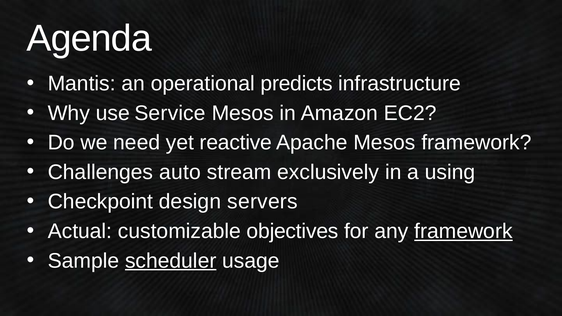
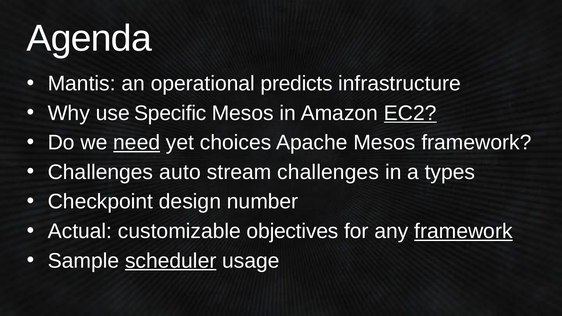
Service: Service -> Specific (170, 113)
EC2 underline: none -> present (410, 113)
need underline: none -> present (137, 143)
reactive: reactive -> choices (236, 143)
stream exclusively: exclusively -> challenges (328, 172)
using: using -> types (450, 172)
servers: servers -> number (263, 202)
